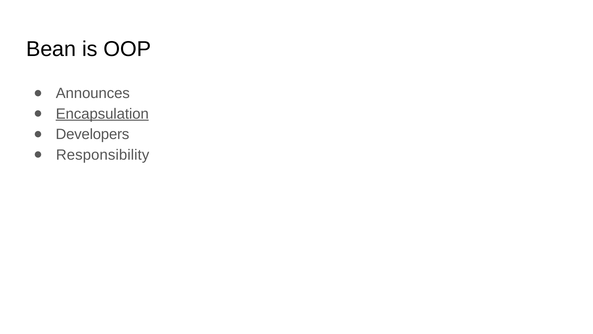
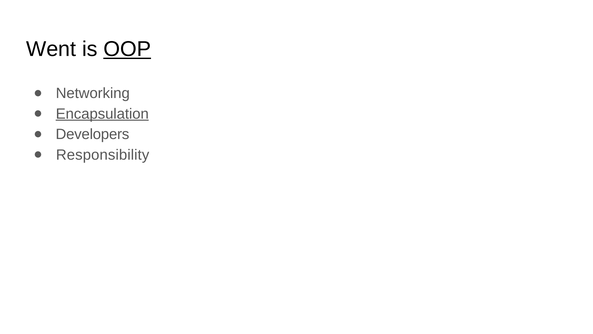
Bean: Bean -> Went (51, 49)
OOP underline: none -> present (127, 49)
Announces: Announces -> Networking (93, 93)
